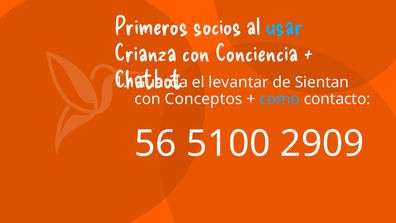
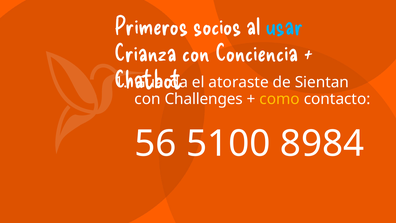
levantar: levantar -> atoraste (239, 82)
Conceptos: Conceptos -> Challenges (204, 99)
como colour: light blue -> yellow (280, 99)
2909: 2909 -> 8984 (322, 144)
